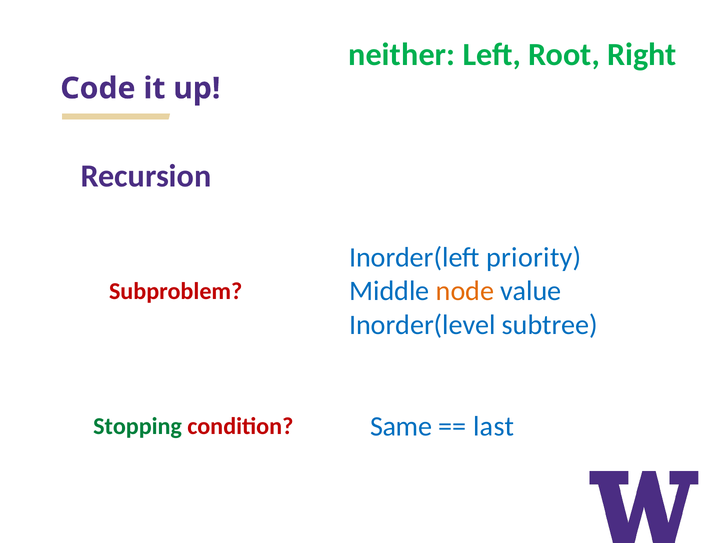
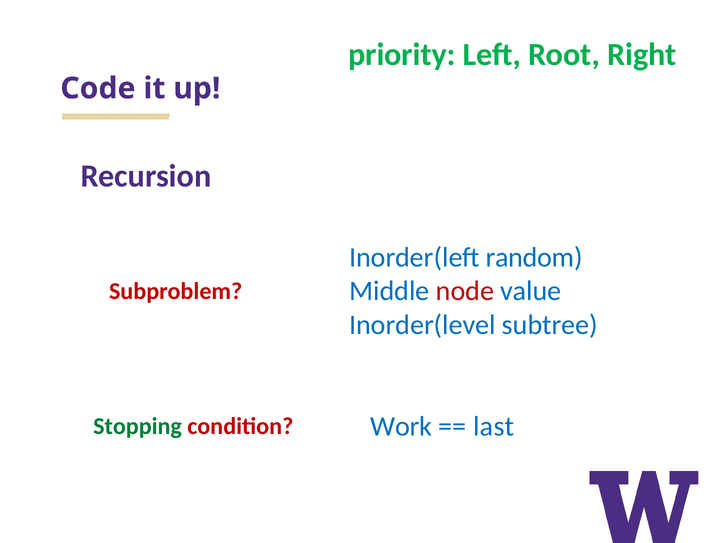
neither: neither -> priority (402, 55)
priority: priority -> random (534, 257)
node colour: orange -> red (465, 291)
Same: Same -> Work (401, 426)
